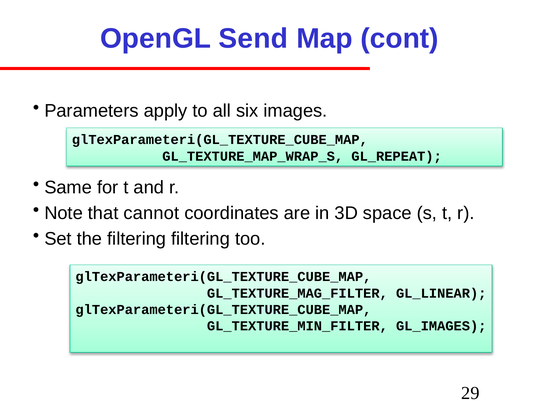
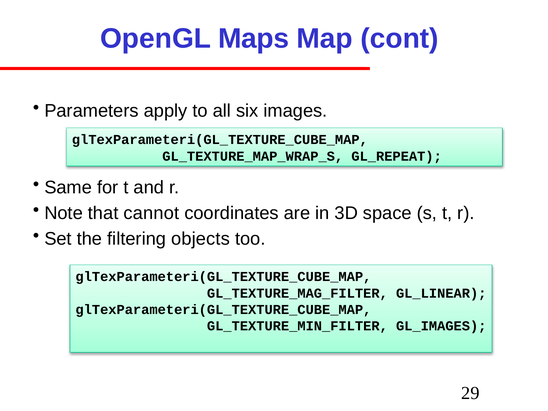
Send: Send -> Maps (254, 38)
filtering filtering: filtering -> objects (200, 239)
